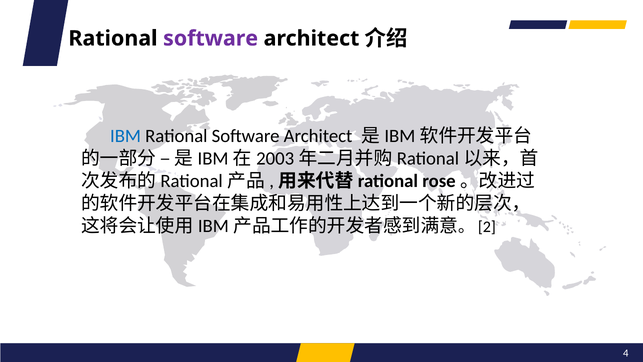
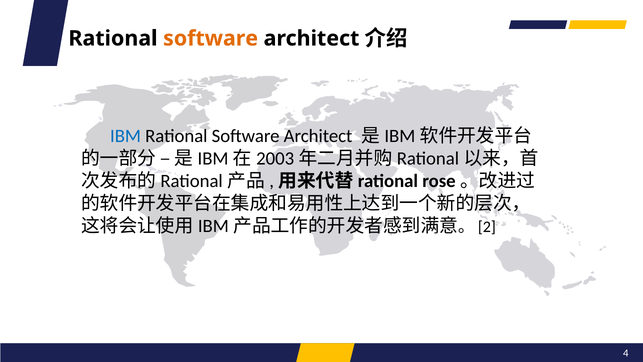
software colour: purple -> orange (211, 38)
